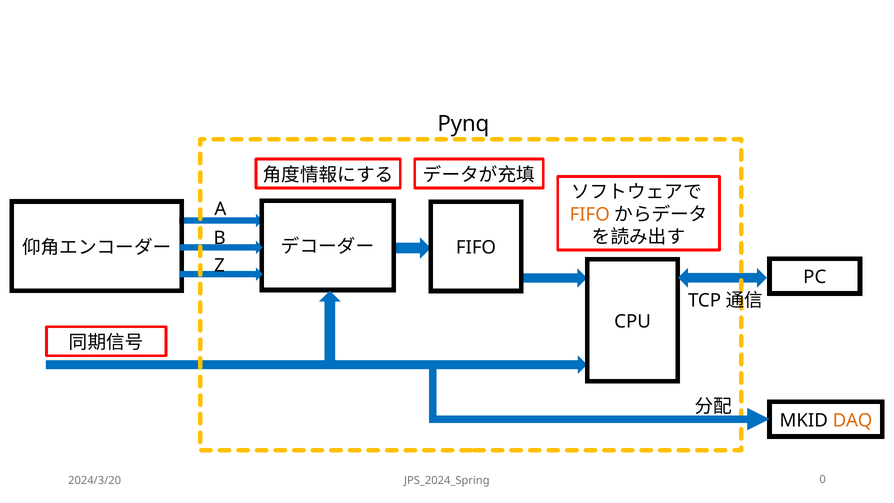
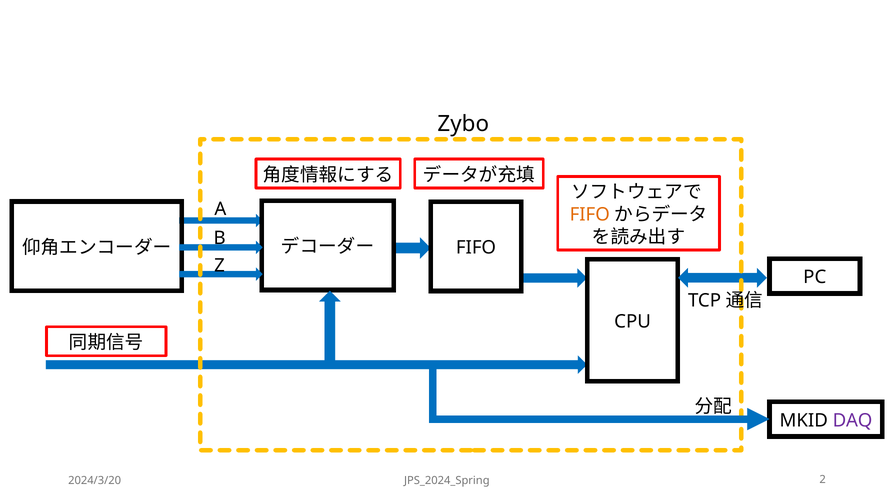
Pynq: Pynq -> Zybo (463, 124)
DAQ colour: orange -> purple (853, 420)
0: 0 -> 2 (823, 479)
